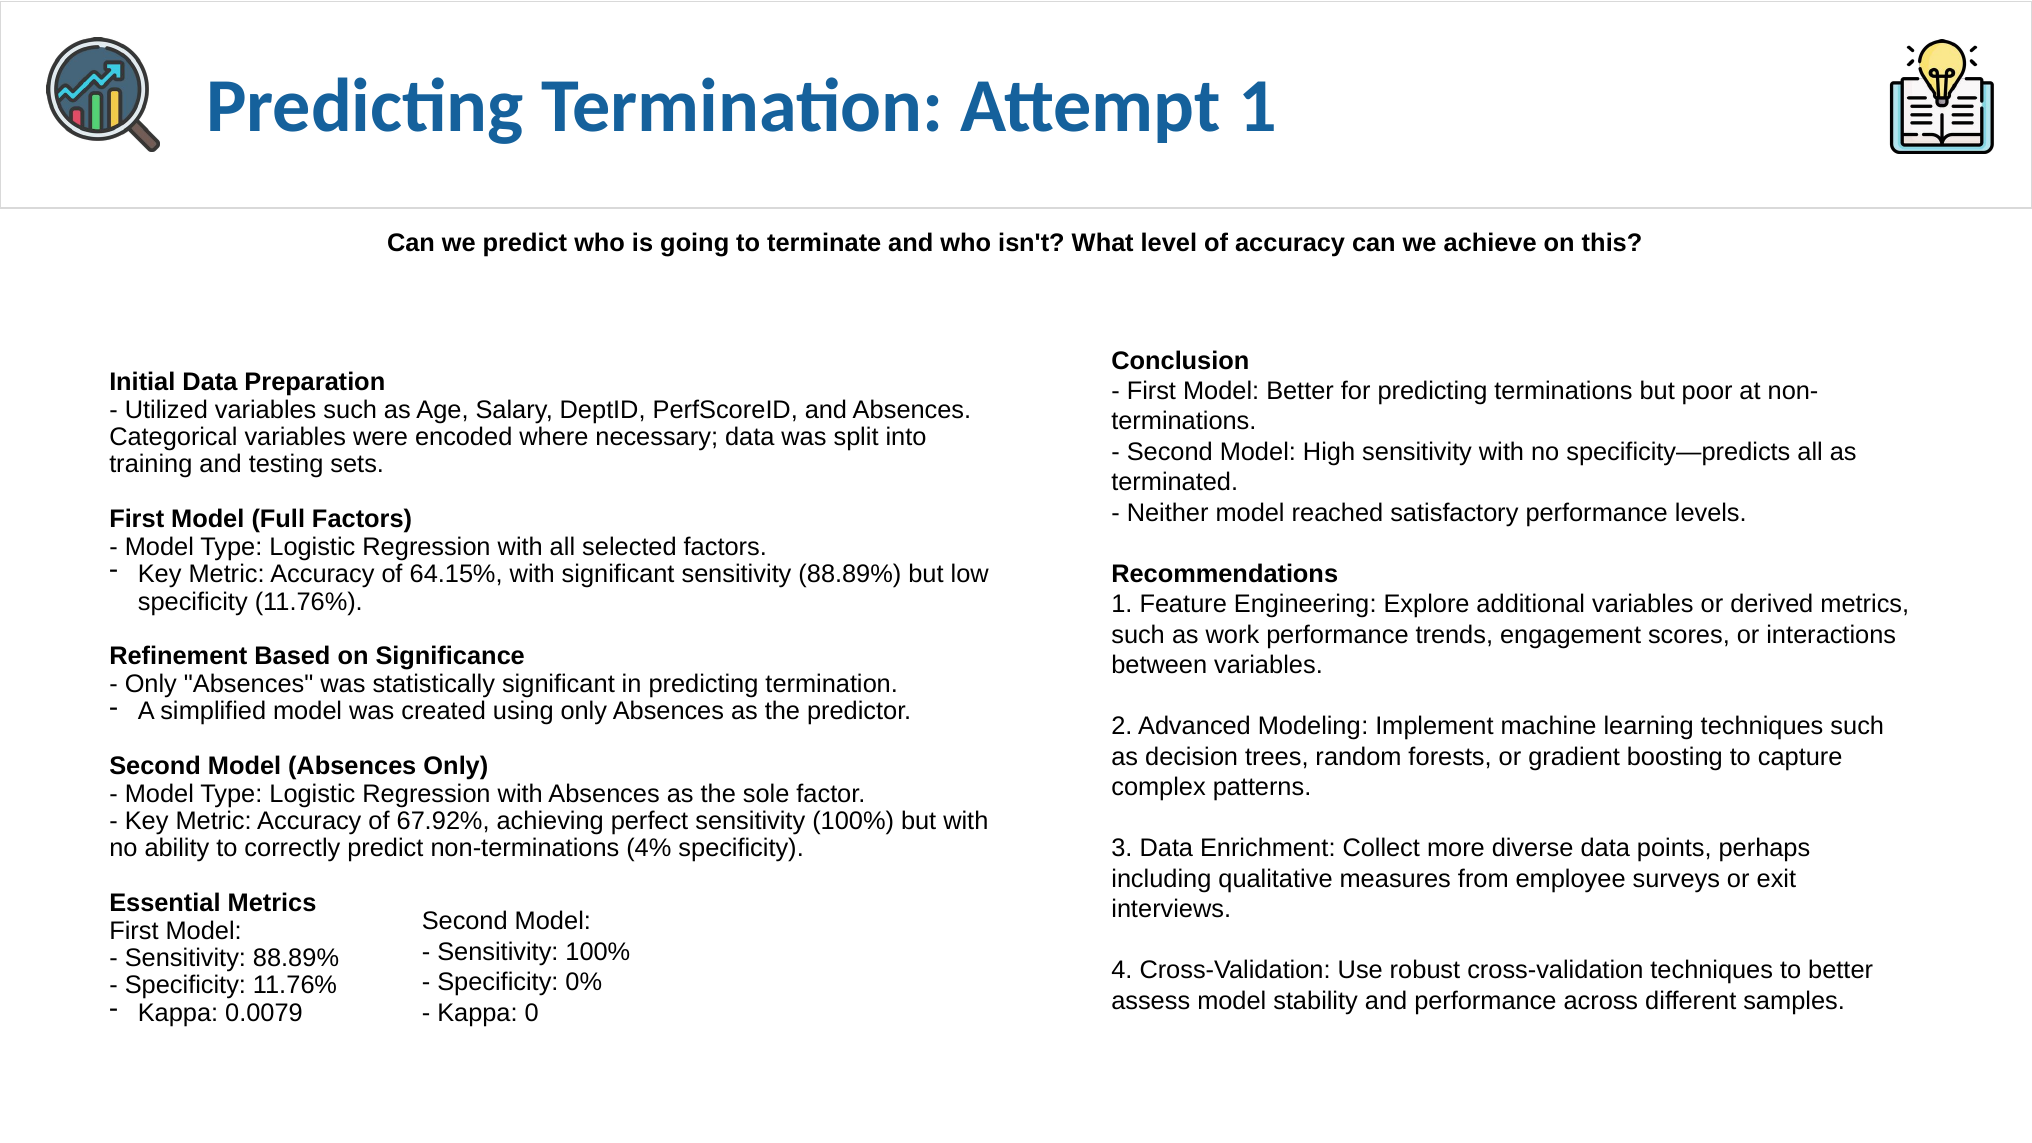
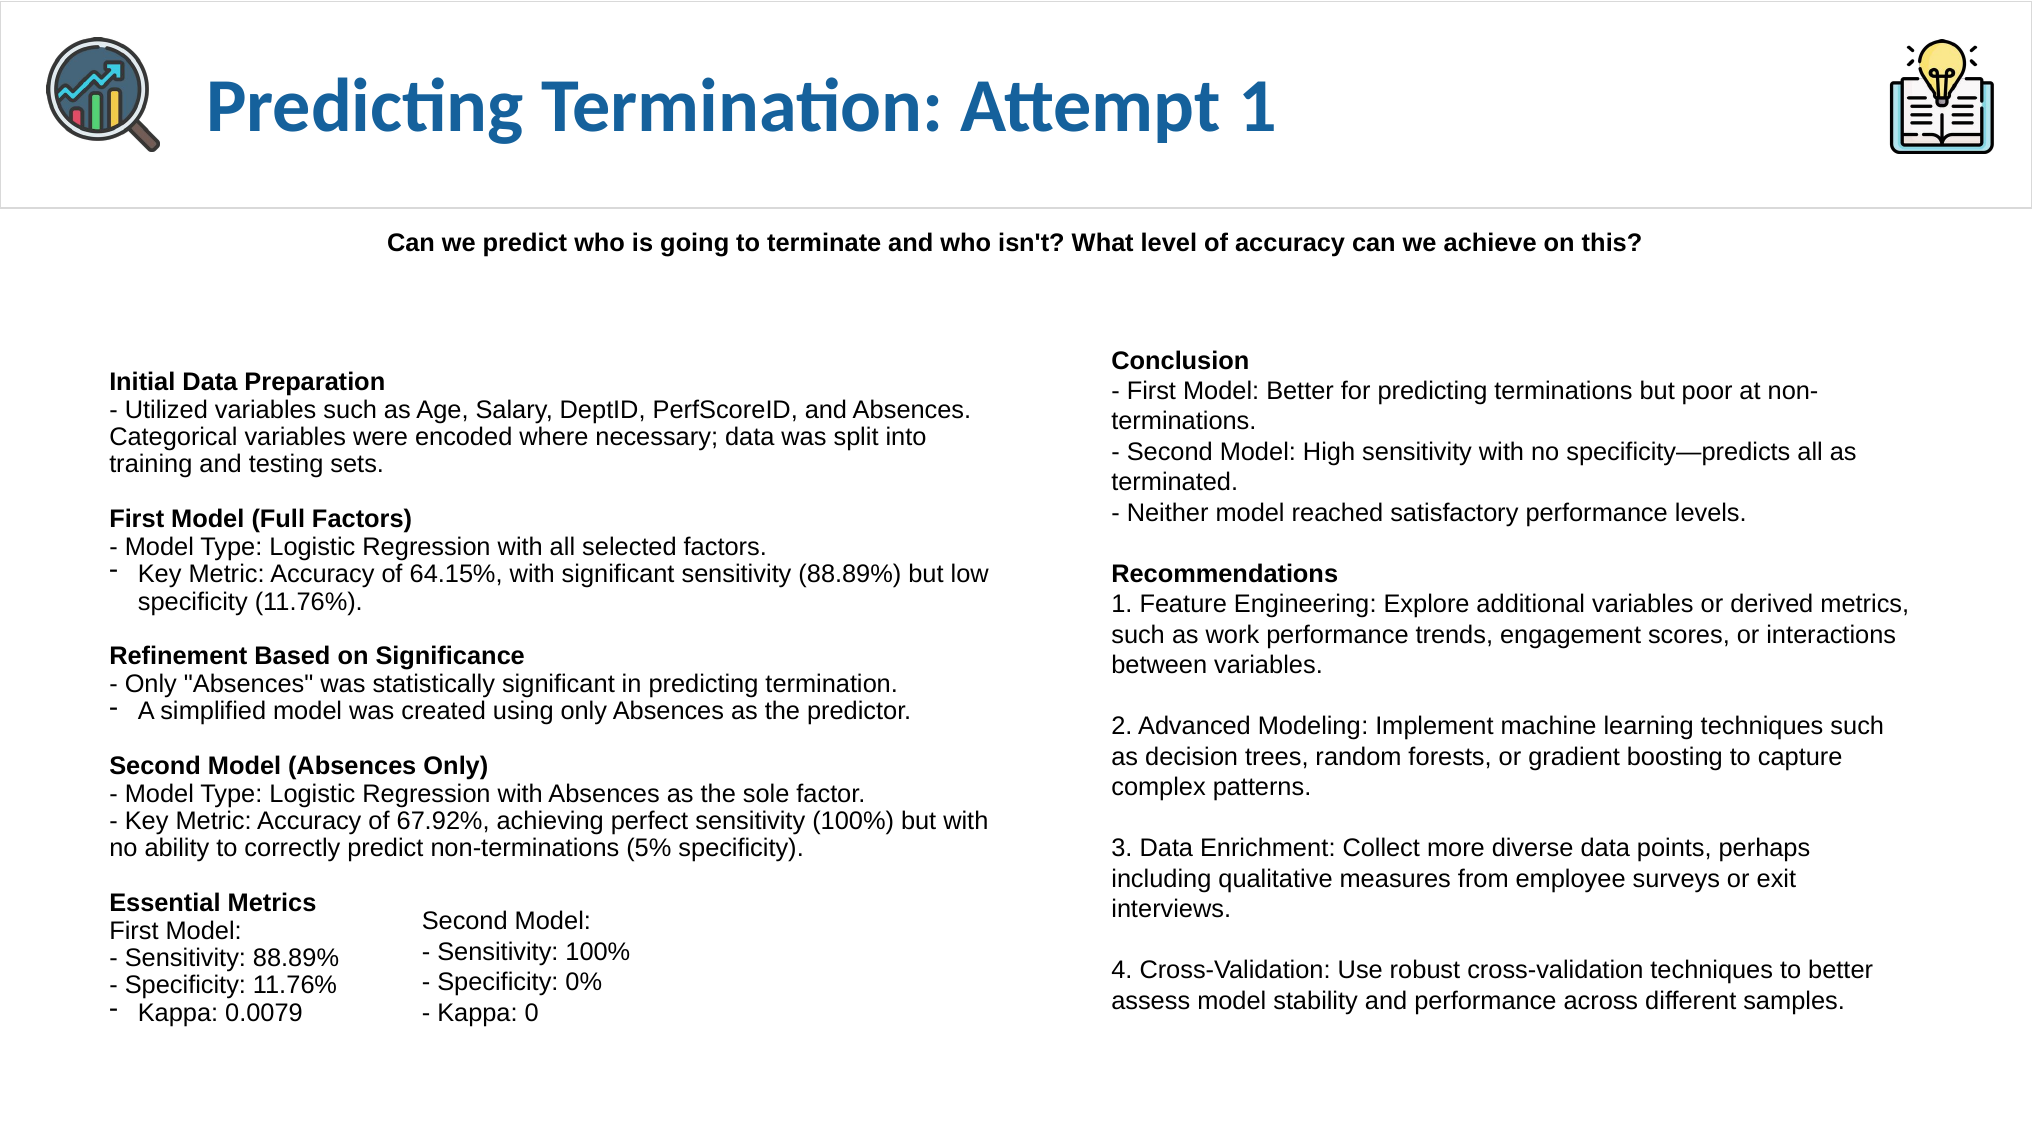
4%: 4% -> 5% (649, 848)
